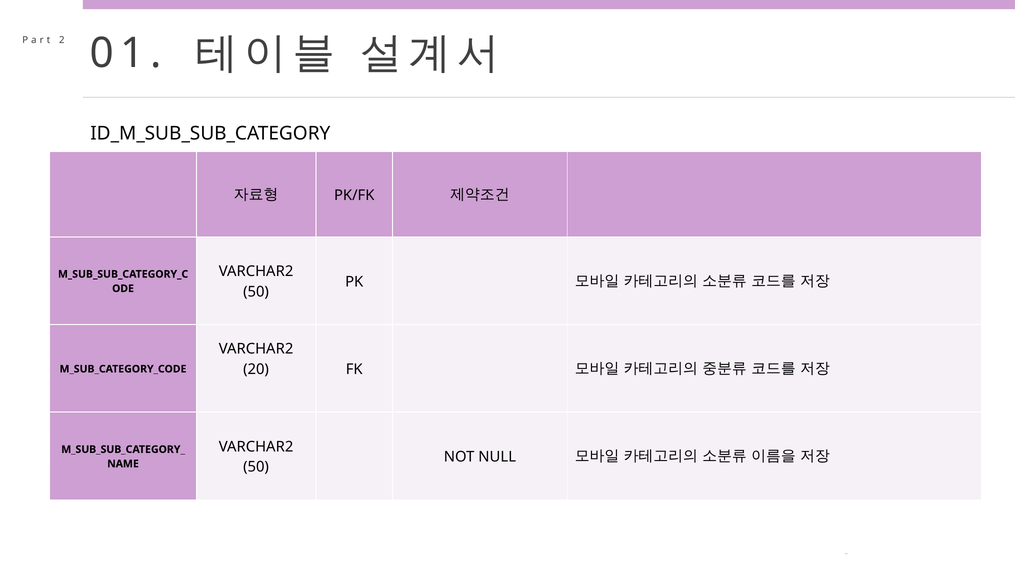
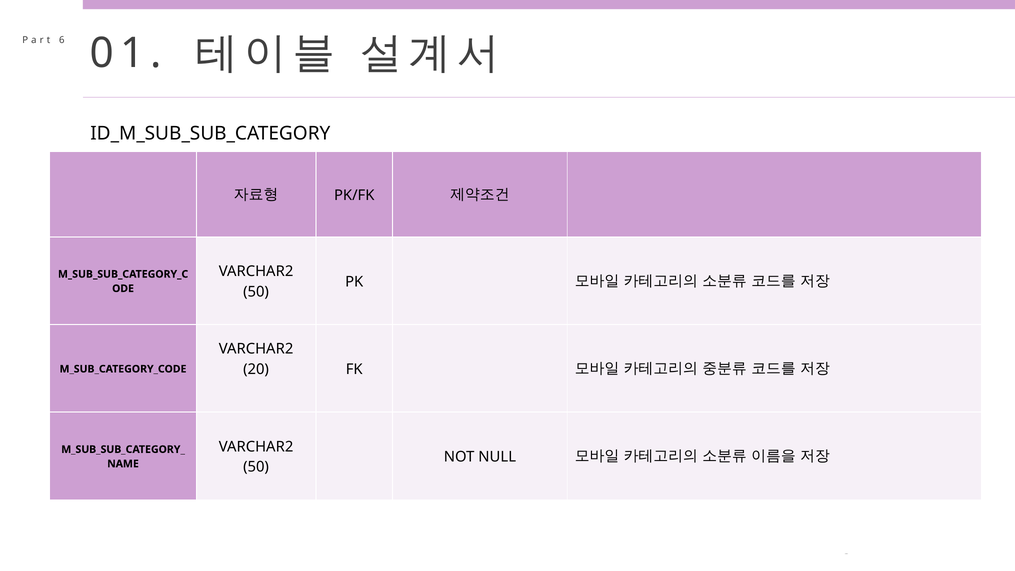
2: 2 -> 6 (62, 40)
